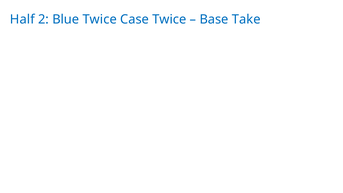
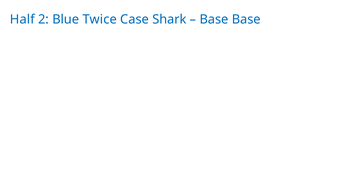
Case Twice: Twice -> Shark (169, 19)
Base Take: Take -> Base (246, 19)
